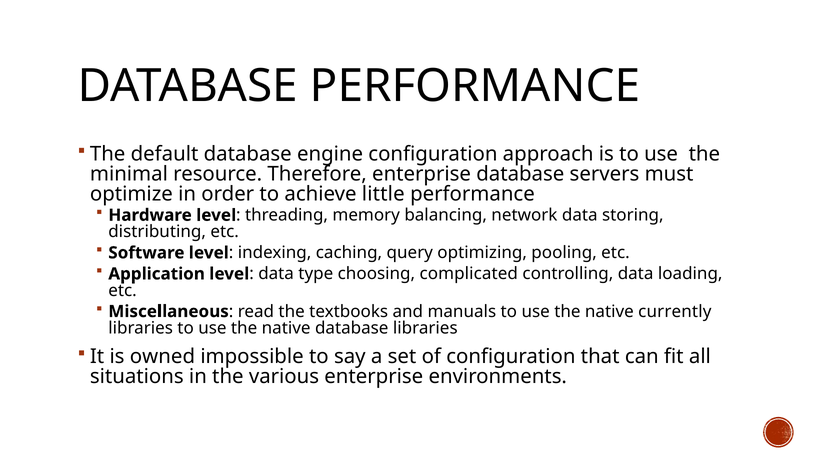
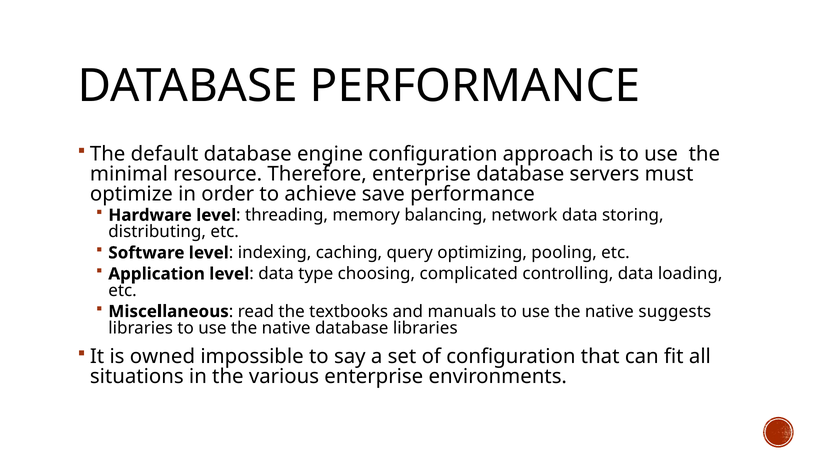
little: little -> save (383, 194)
currently: currently -> suggests (675, 311)
